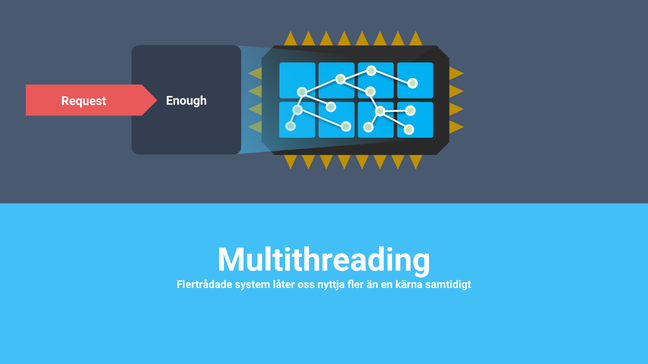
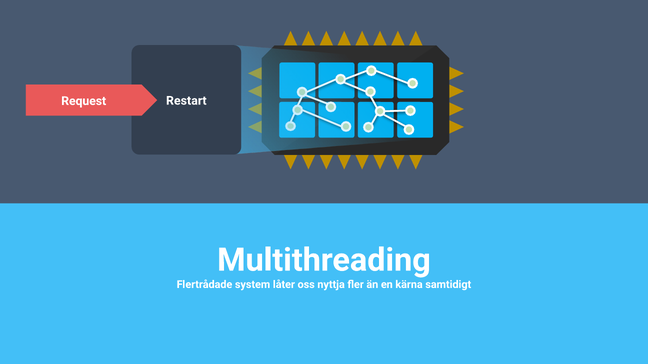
Enough: Enough -> Restart (186, 101)
